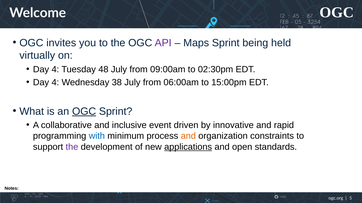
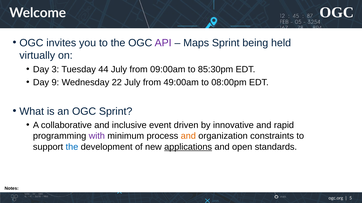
4: 4 -> 3 (55, 70)
48: 48 -> 44 (103, 70)
02:30pm: 02:30pm -> 85:30pm (216, 70)
4: 4 -> 9 (55, 83)
38: 38 -> 22 (117, 83)
06:00am: 06:00am -> 49:00am (181, 83)
15:00pm: 15:00pm -> 08:00pm (229, 83)
OGC underline: present -> none (84, 112)
with colour: blue -> purple (97, 136)
the colour: purple -> blue (72, 147)
